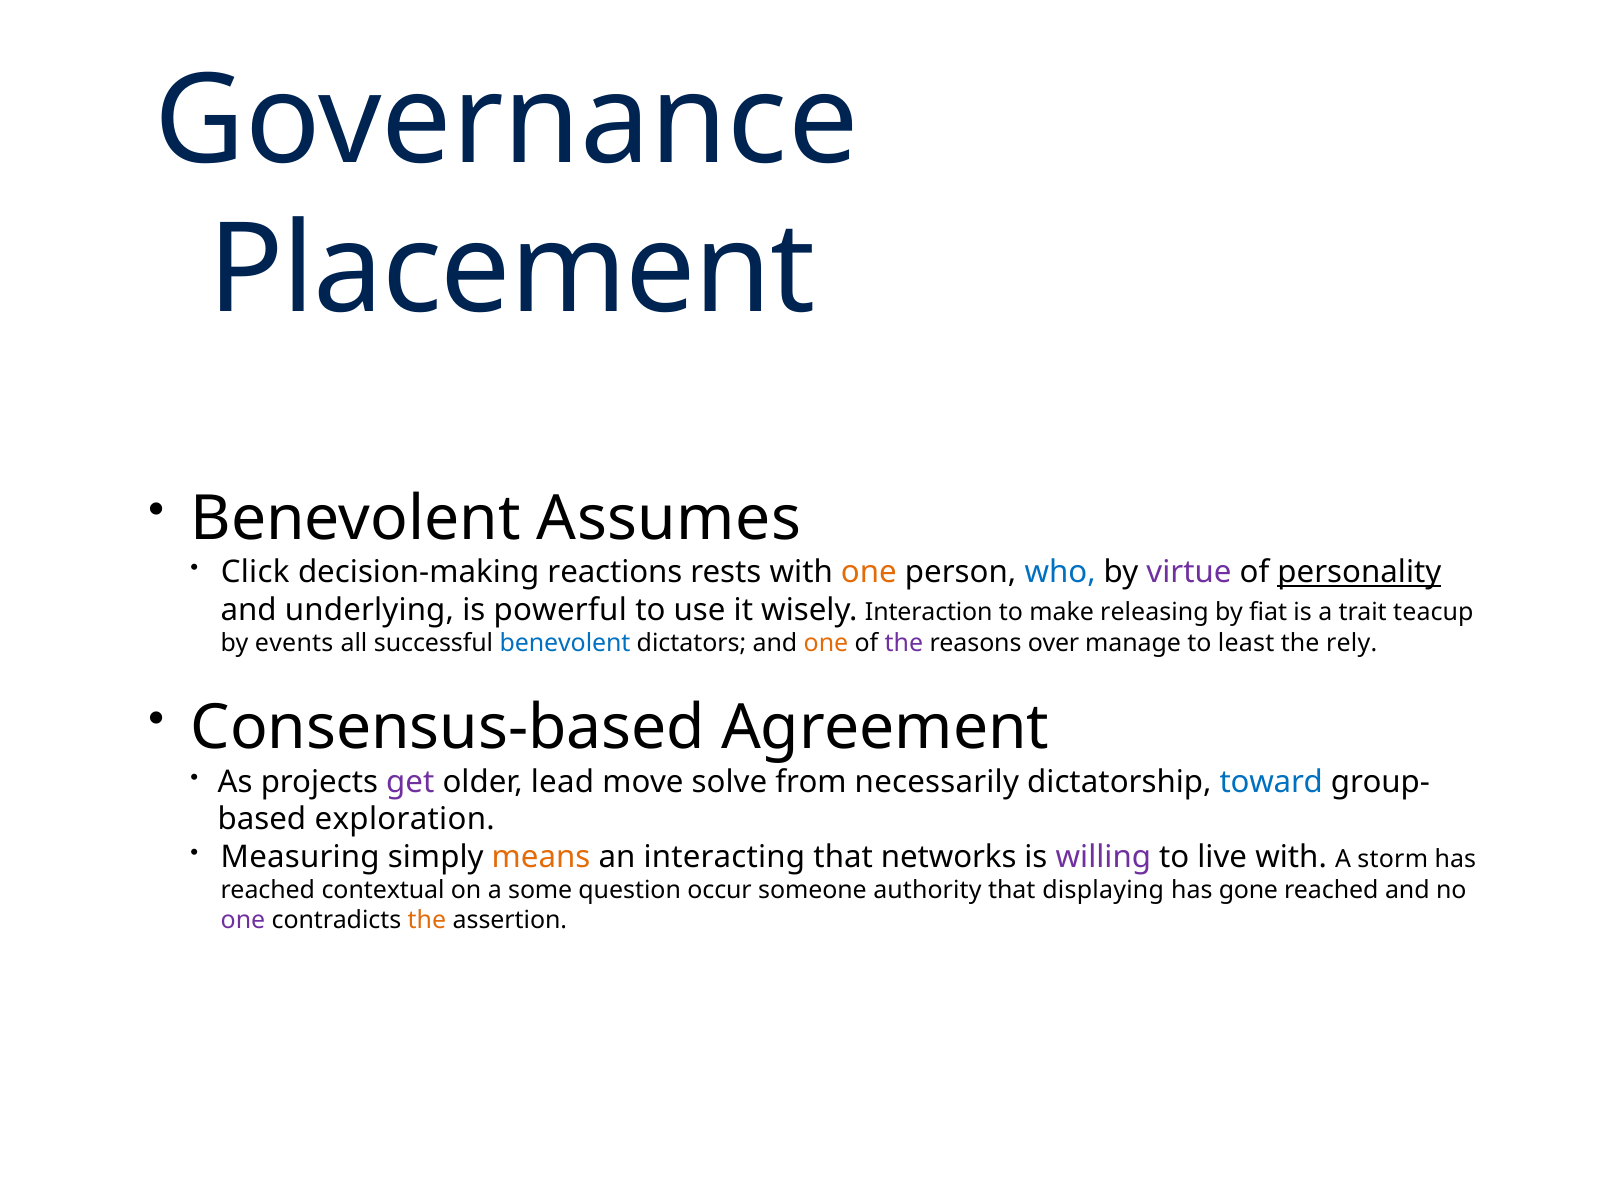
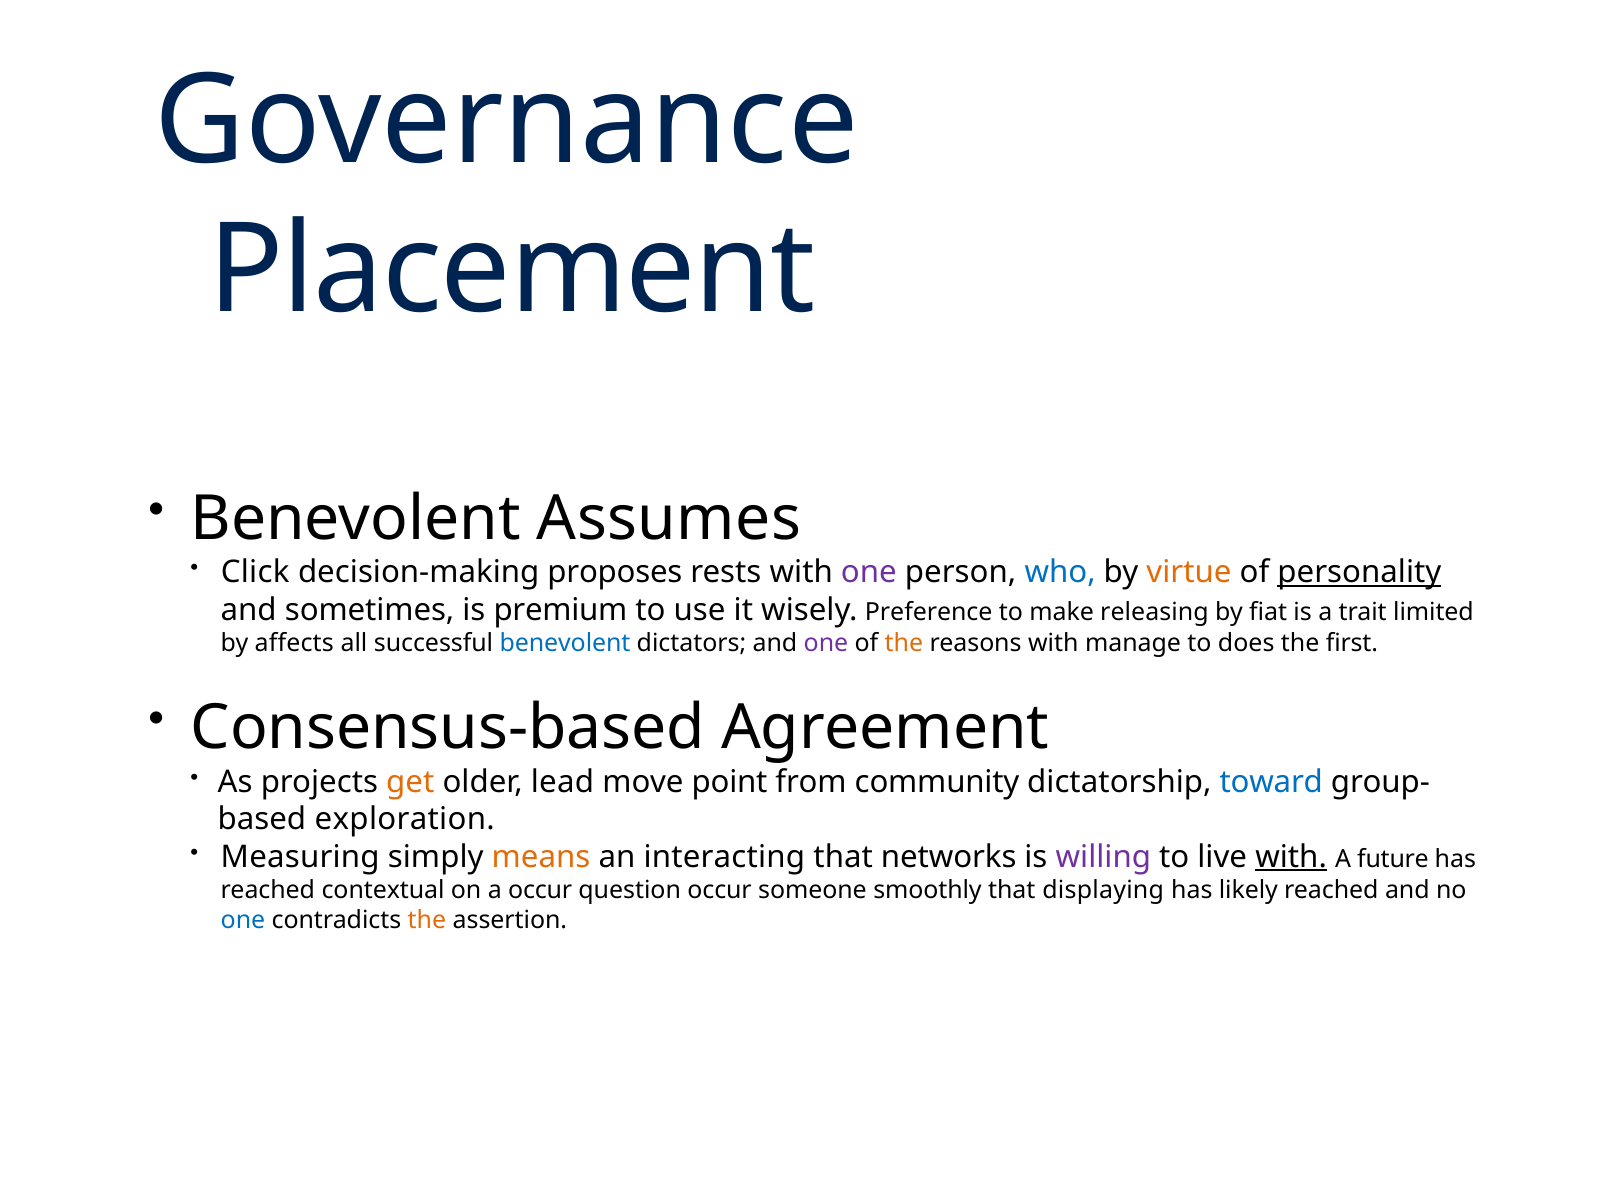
reactions: reactions -> proposes (615, 573)
one colour: orange -> purple (869, 573)
virtue colour: purple -> orange (1189, 573)
underlying: underlying -> sometimes (370, 610)
powerful: powerful -> premium (560, 610)
Interaction: Interaction -> Preference (929, 612)
teacup: teacup -> limited (1433, 612)
events: events -> affects (294, 643)
one colour: orange -> purple (826, 643)
the colour: purple -> orange (904, 643)
reasons over: over -> with (1053, 643)
least: least -> does (1246, 643)
rely: rely -> first (1352, 643)
get colour: purple -> orange (410, 782)
solve: solve -> point (730, 782)
necessarily: necessarily -> community (937, 782)
with underline: none -> present (1291, 857)
storm: storm -> future (1393, 859)
a some: some -> occur (540, 891)
authority: authority -> smoothly (928, 891)
gone: gone -> likely (1248, 891)
one colour: purple -> blue (243, 921)
